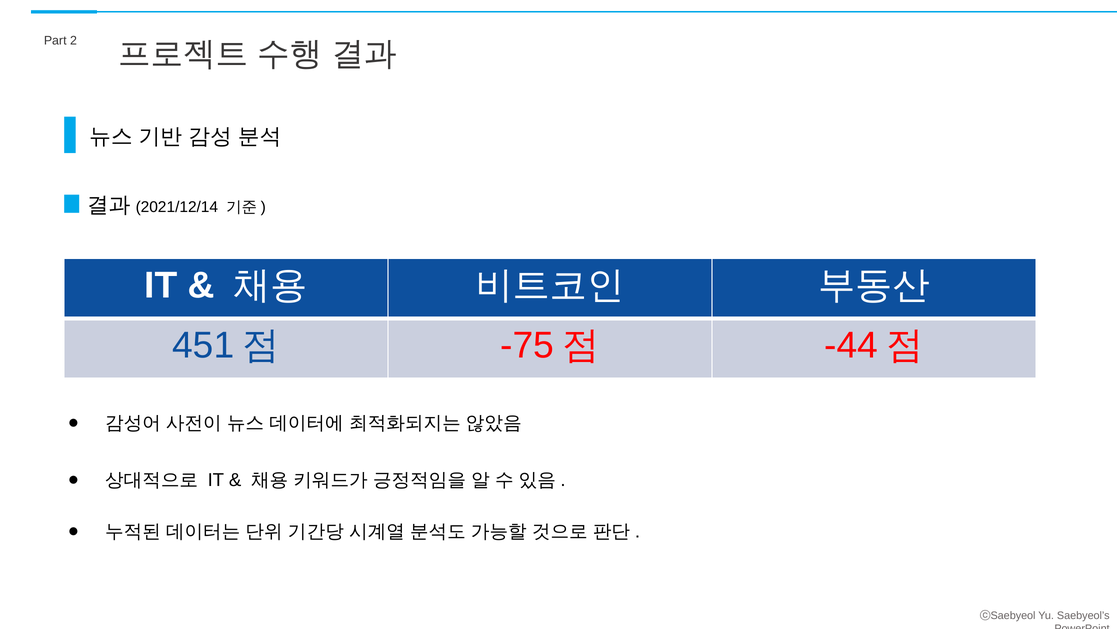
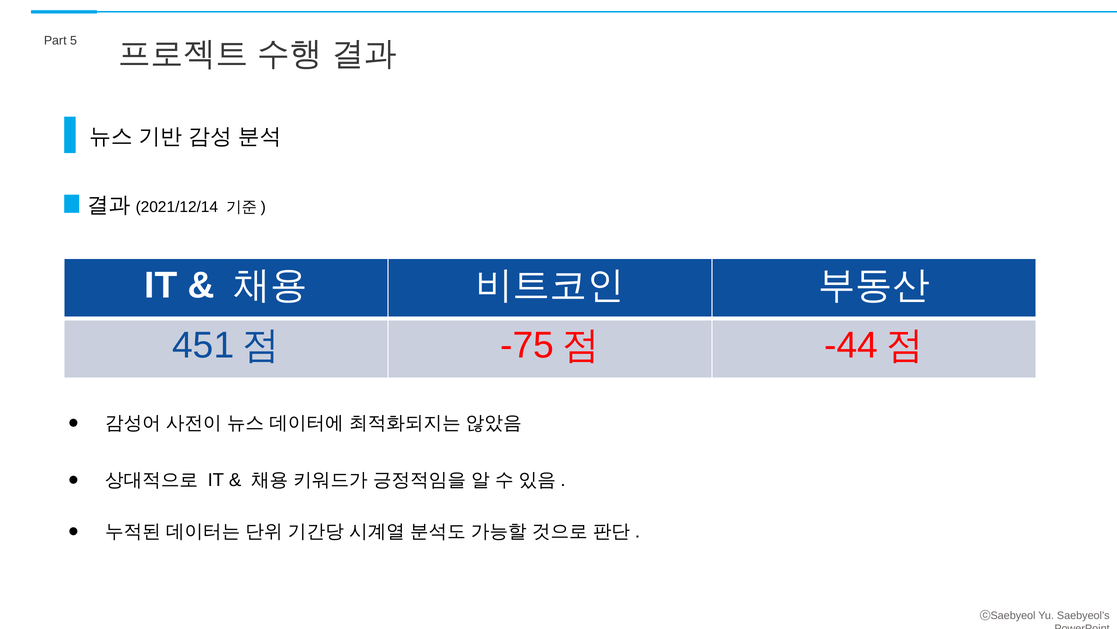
2: 2 -> 5 (74, 40)
